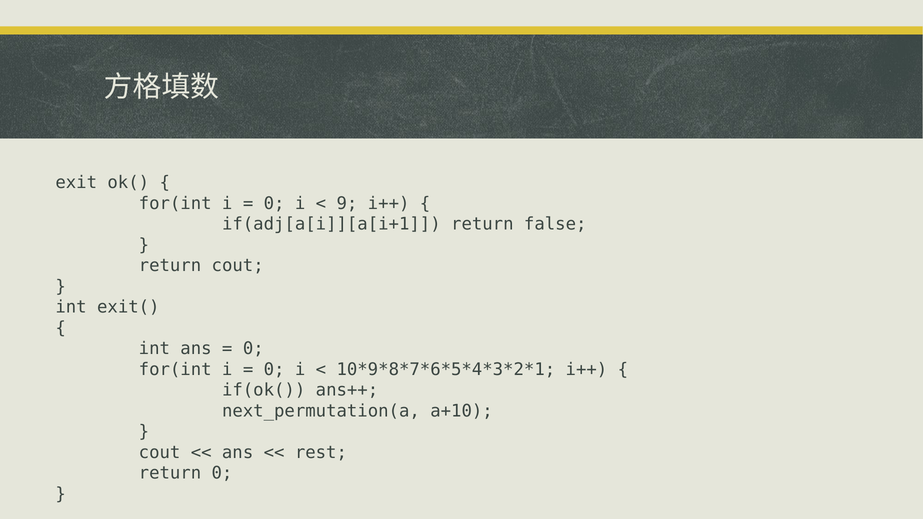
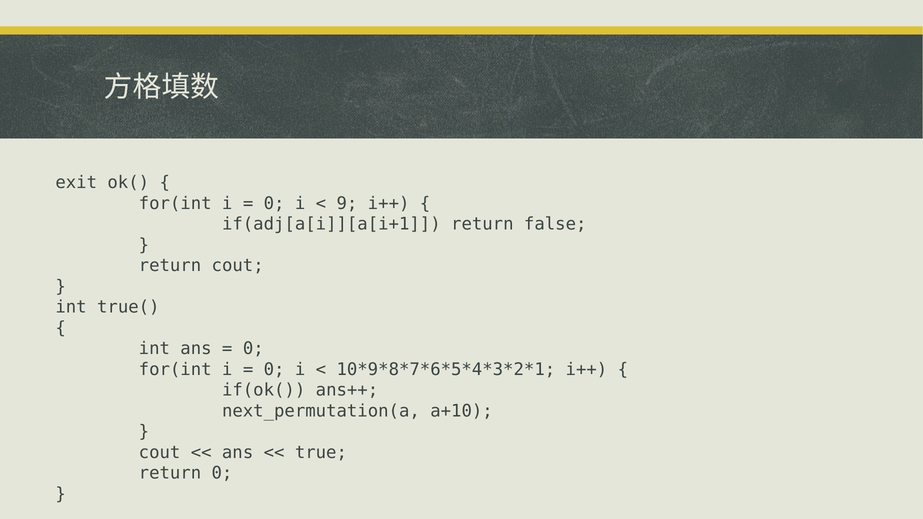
exit(: exit( -> true( (128, 307)
rest: rest -> true (321, 453)
